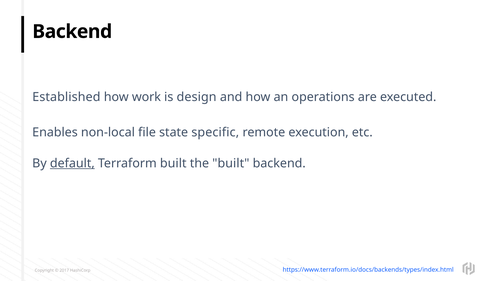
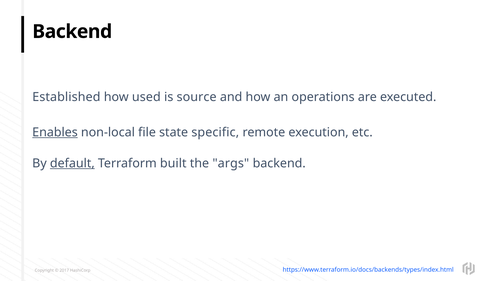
work: work -> used (146, 97)
design: design -> source (197, 97)
Enables underline: none -> present (55, 132)
the built: built -> args (231, 163)
